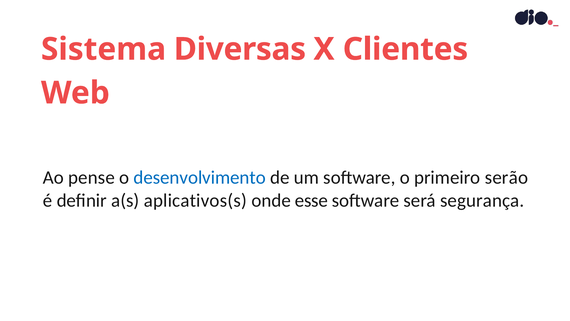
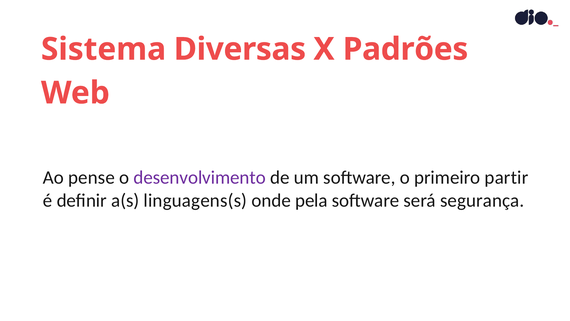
Clientes: Clientes -> Padrões (406, 49)
desenvolvimento colour: blue -> purple (200, 177)
serão: serão -> partir (506, 177)
aplicativos(s: aplicativos(s -> linguagens(s (195, 200)
esse: esse -> pela (311, 200)
